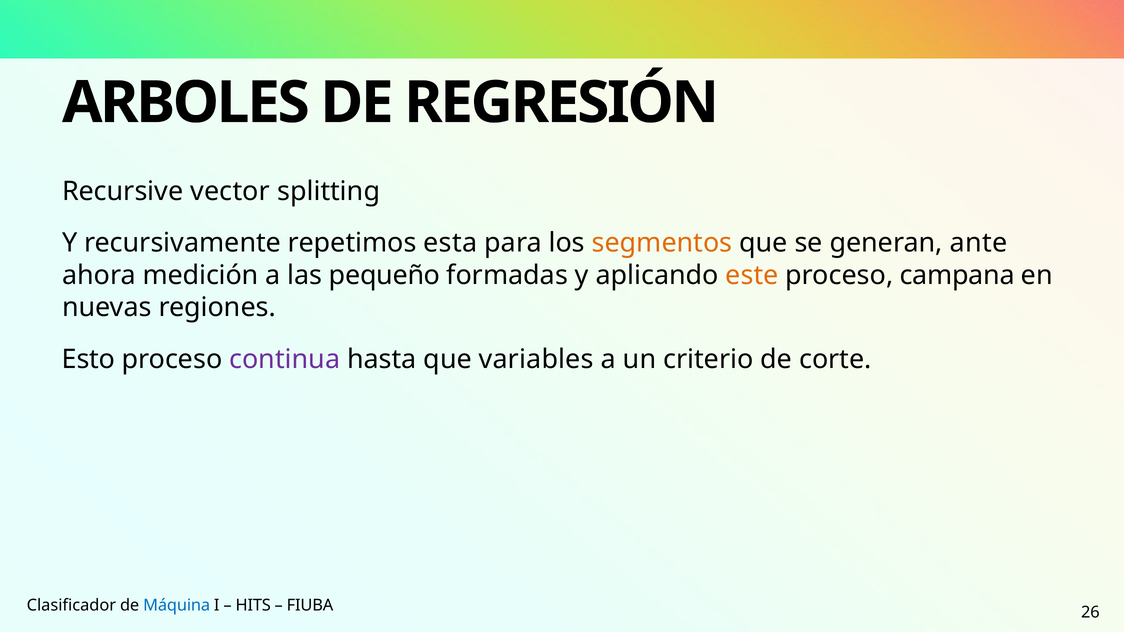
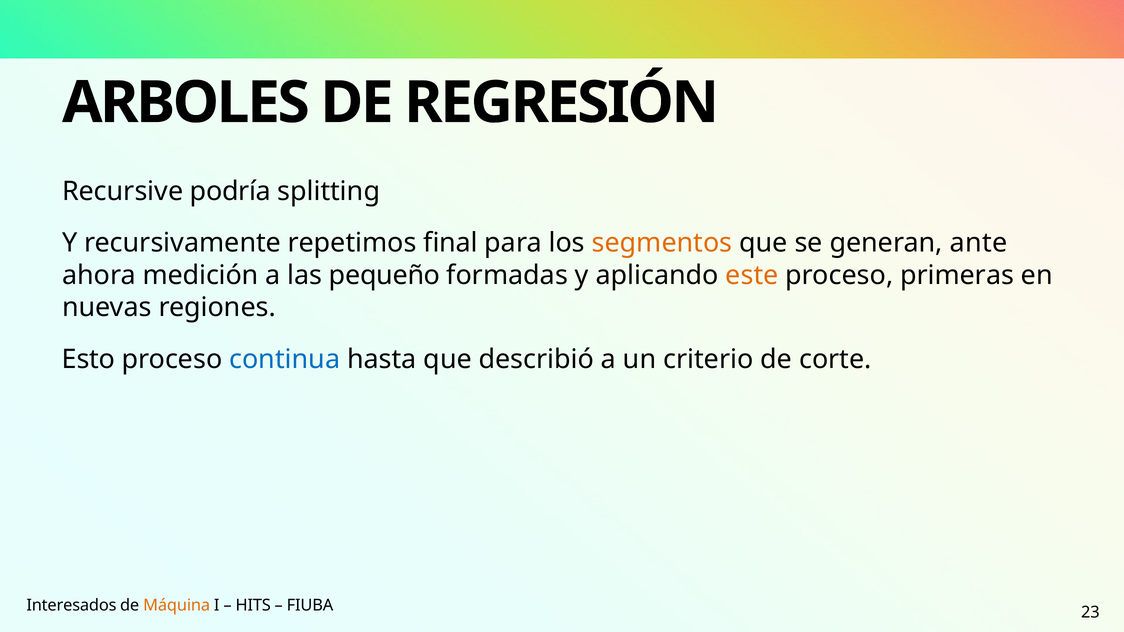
vector: vector -> podría (230, 191)
esta: esta -> final (451, 243)
campana: campana -> primeras (957, 275)
continua colour: purple -> blue (285, 359)
variables: variables -> describió (536, 359)
Clasificador: Clasificador -> Interesados (71, 606)
Máquina colour: blue -> orange (177, 606)
26: 26 -> 23 (1090, 613)
